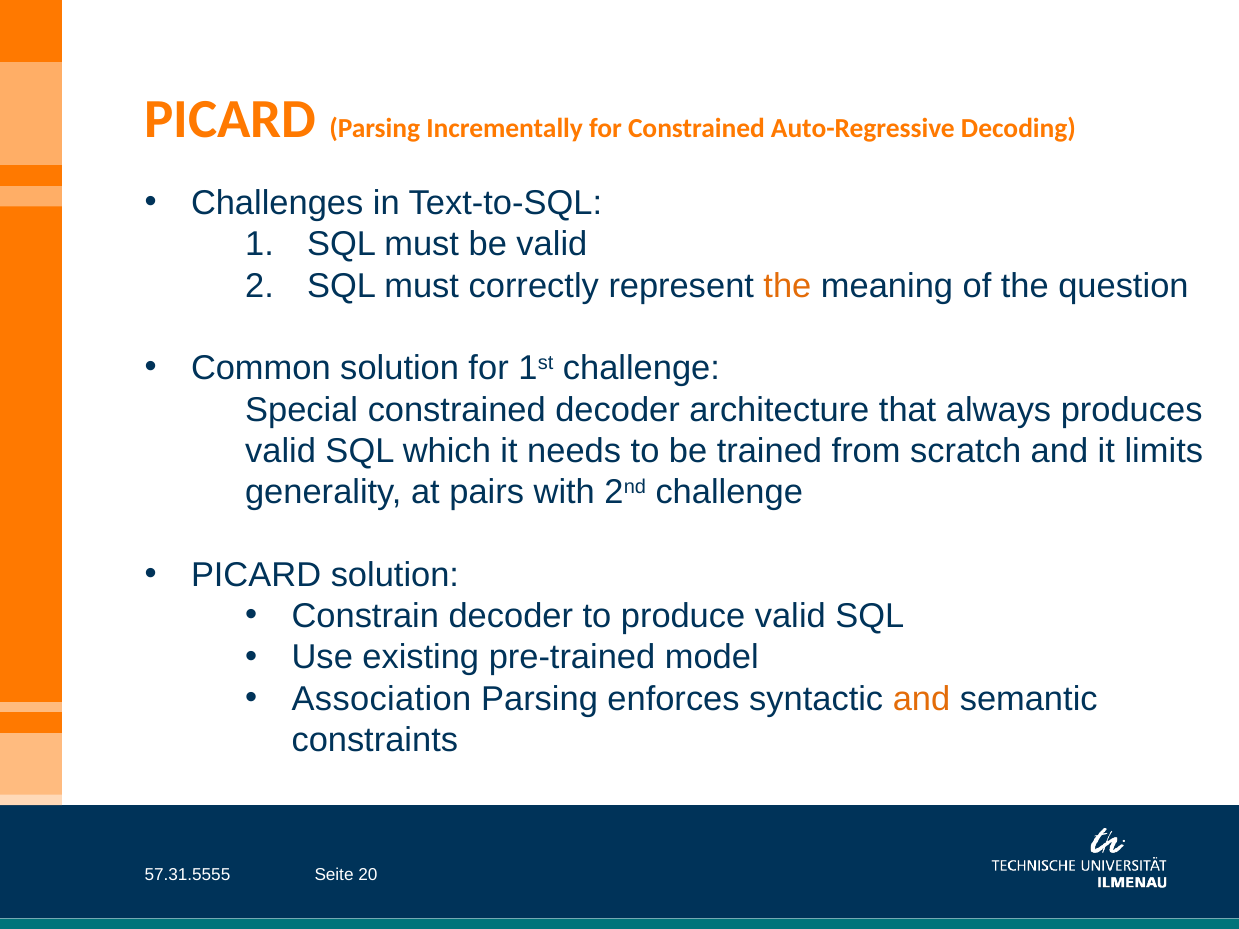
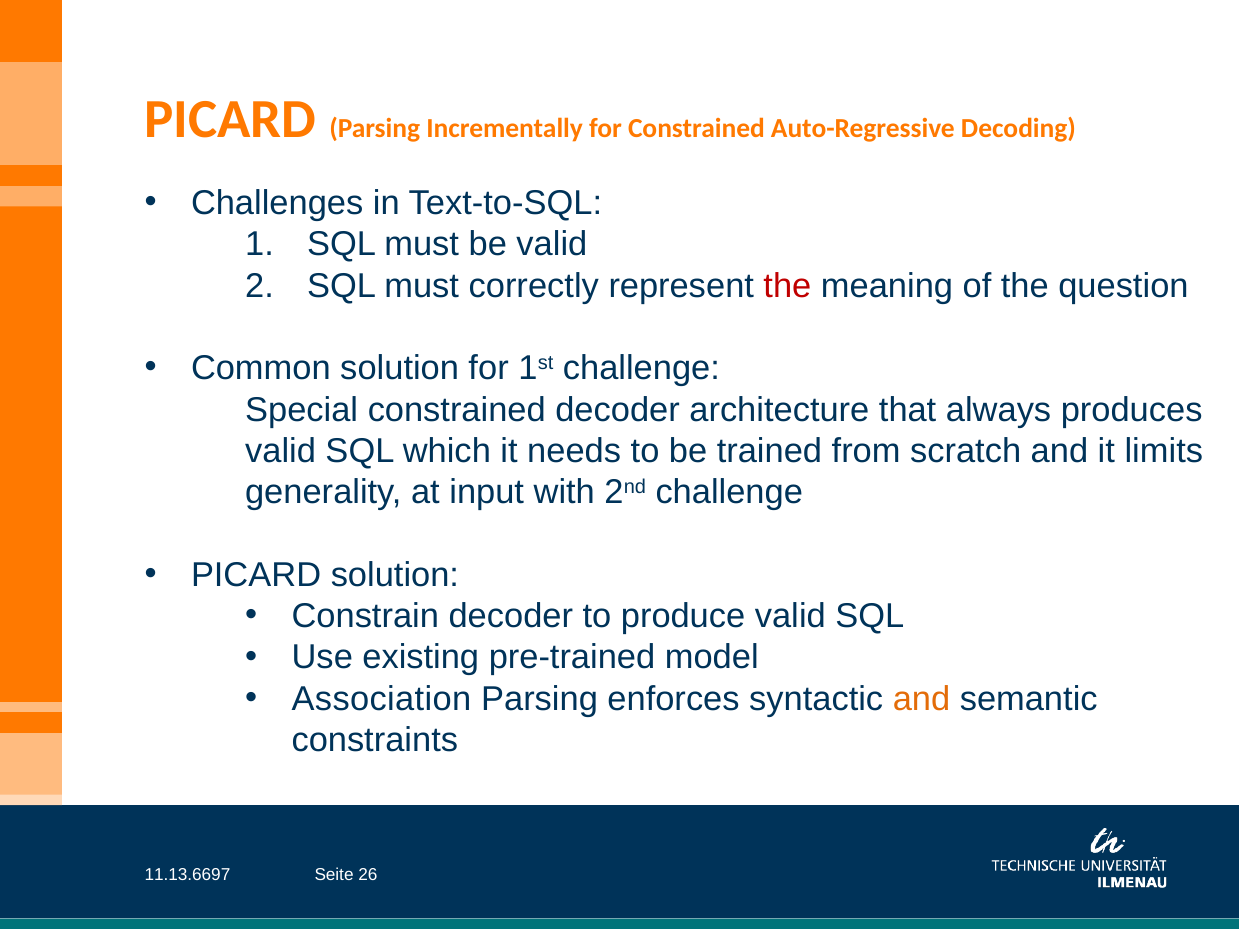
the colour: orange -> red (787, 286)
pairs: pairs -> input (487, 493)
57.31.5555: 57.31.5555 -> 11.13.6697 (187, 875)
20: 20 -> 26 (368, 875)
